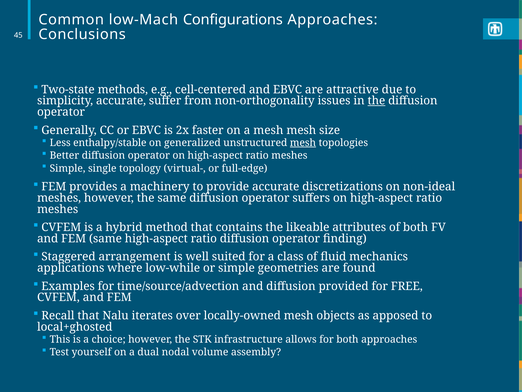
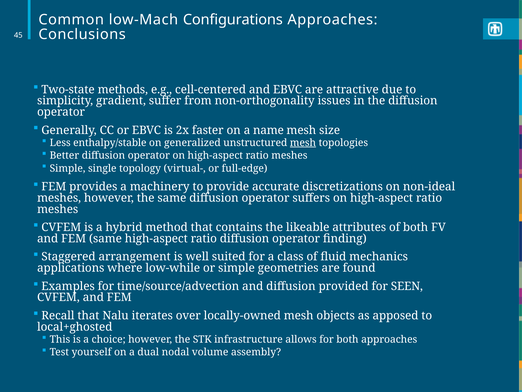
simplicity accurate: accurate -> gradient (121, 101)
the underline: present -> none (376, 101)
a mesh: mesh -> name (268, 130)
FREE: FREE -> SEEN (407, 286)
